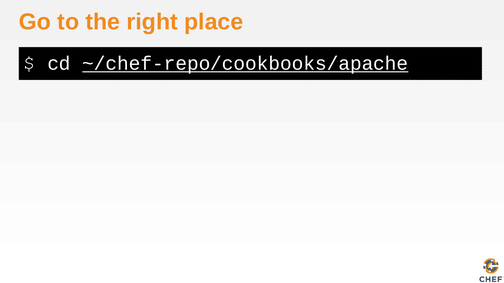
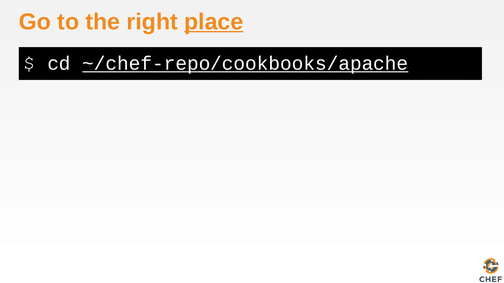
place underline: none -> present (214, 22)
